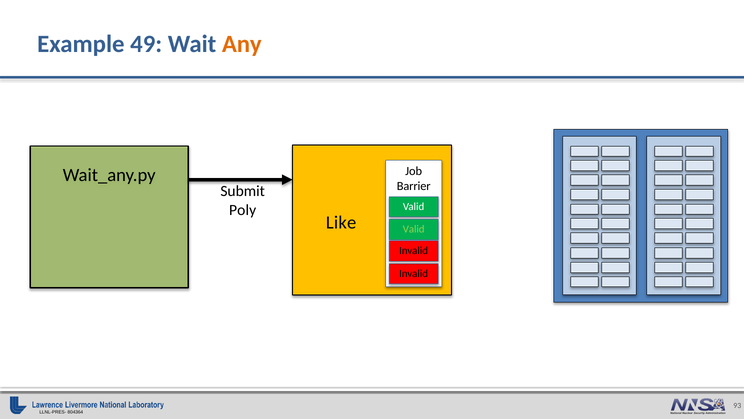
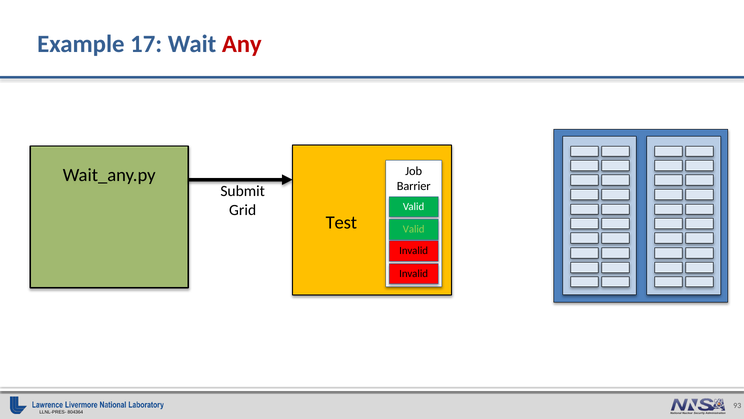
49: 49 -> 17 (146, 44)
Any colour: orange -> red (242, 44)
Poly: Poly -> Grid (243, 210)
Like: Like -> Test (341, 223)
